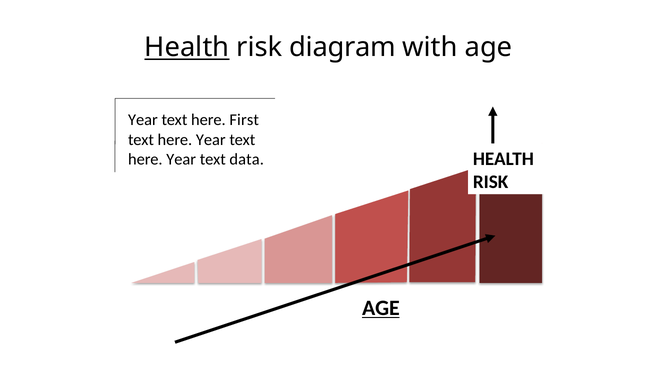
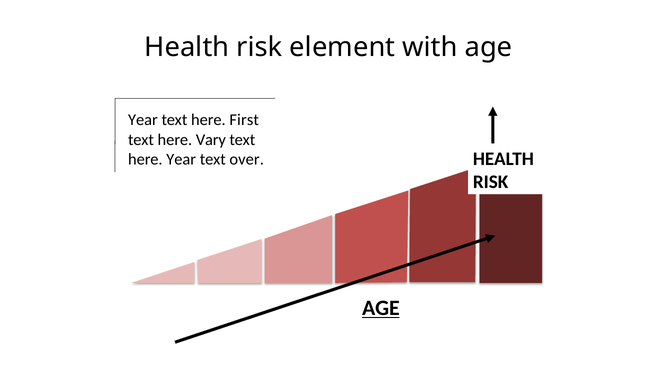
Health underline: present -> none (187, 47)
diagram: diagram -> element (342, 47)
Year: Year -> Vary (211, 140)
data: data -> over (247, 160)
